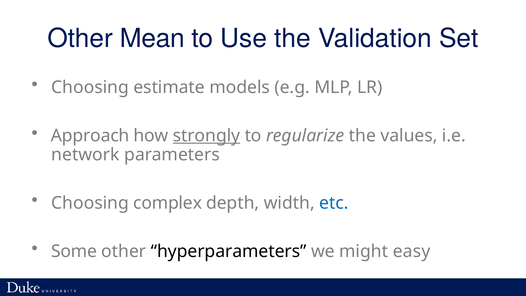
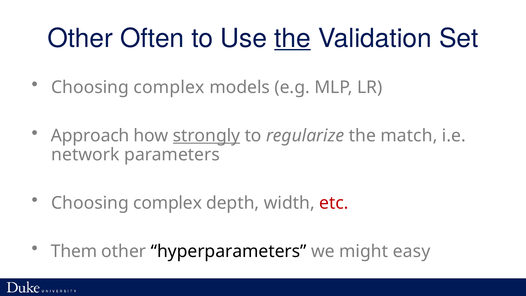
Mean: Mean -> Often (152, 38)
the underline: none -> present (293, 38)
estimate: estimate -> complex (169, 87)
values: values -> match (409, 136)
etc colour: blue -> red (334, 203)
Some: Some -> Them (74, 251)
